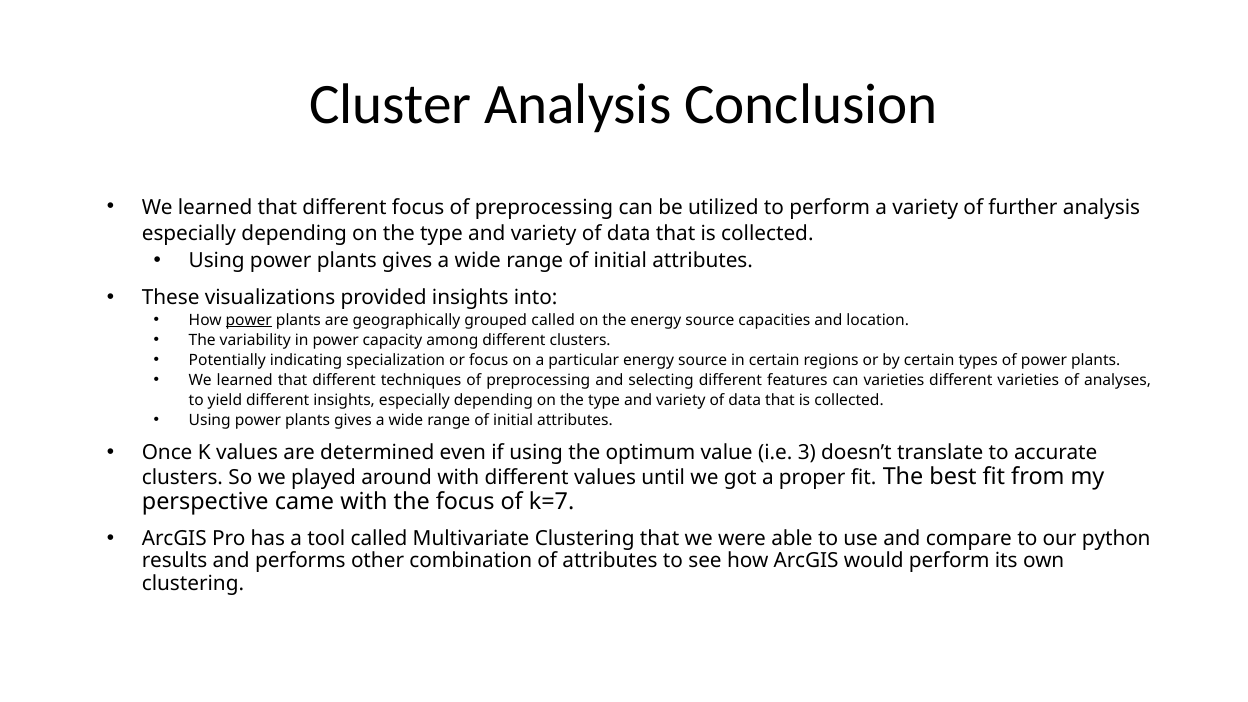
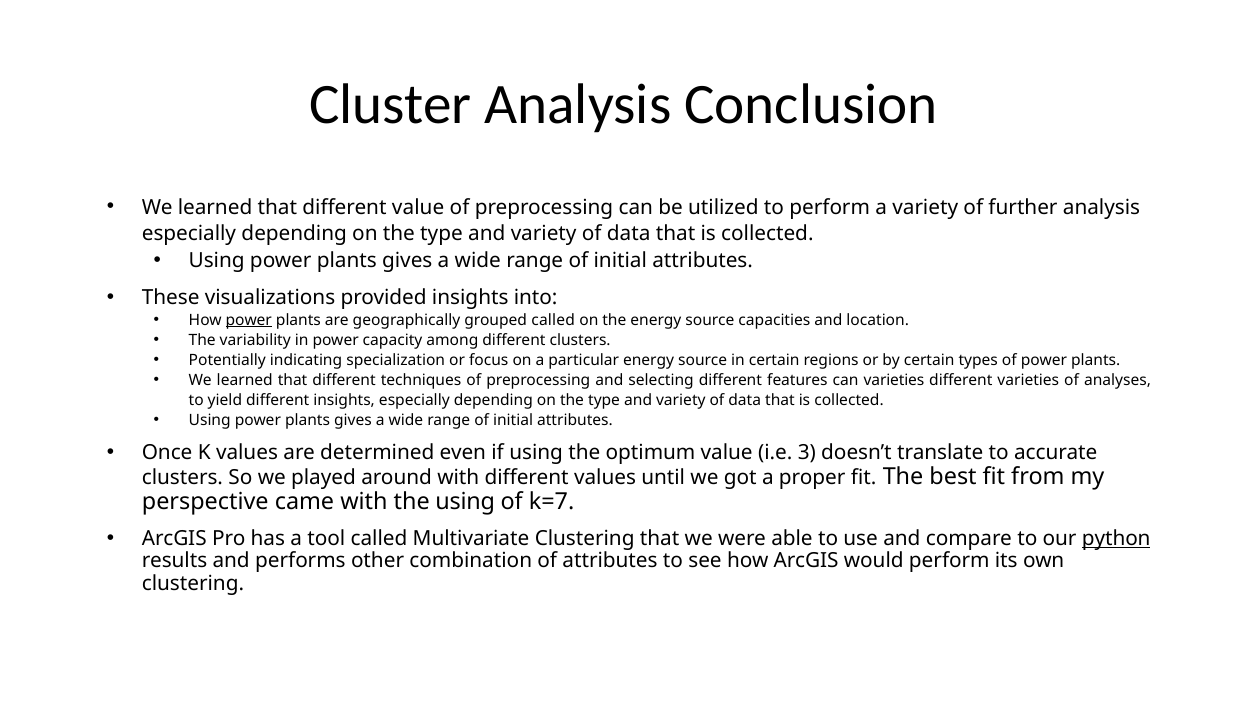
different focus: focus -> value (418, 207)
the focus: focus -> using (465, 502)
python underline: none -> present (1116, 539)
